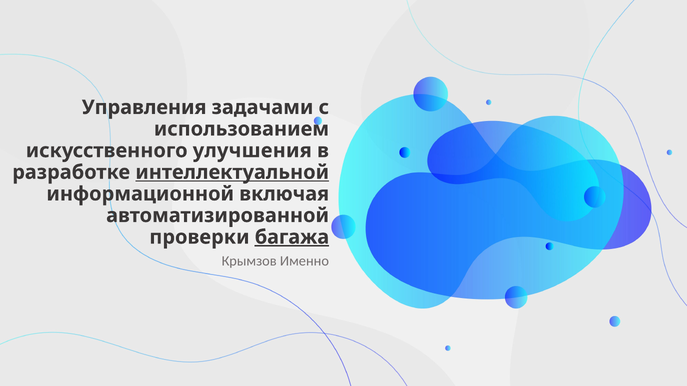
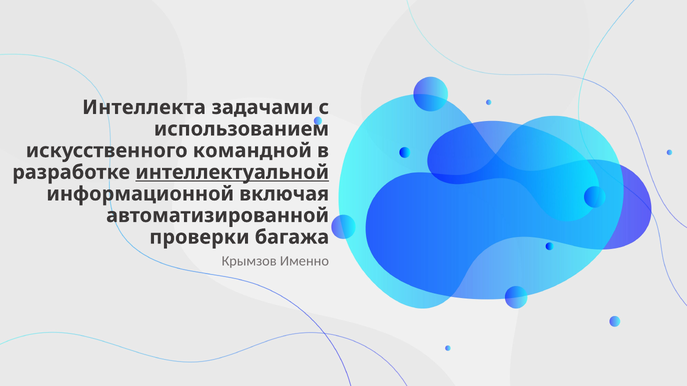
Управления: Управления -> Интеллекта (144, 108)
улучшения: улучшения -> командной (252, 151)
багажа underline: present -> none (292, 237)
